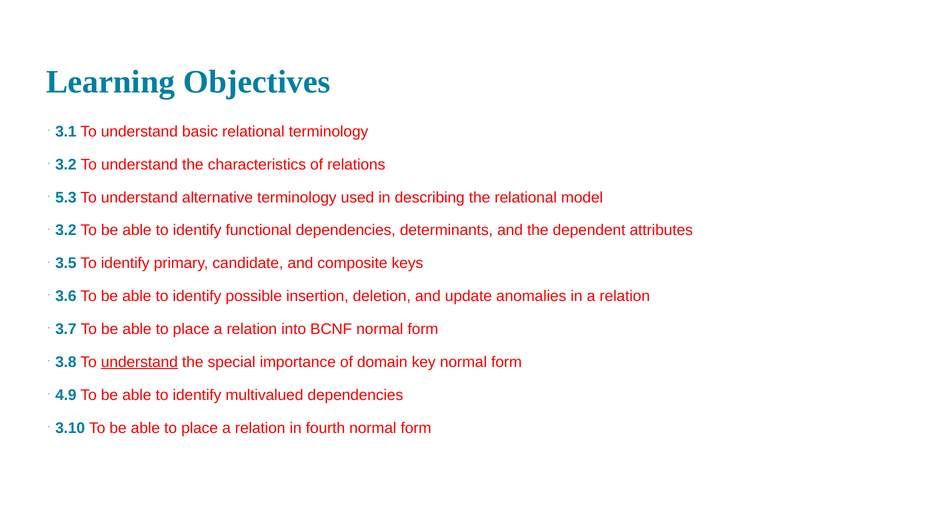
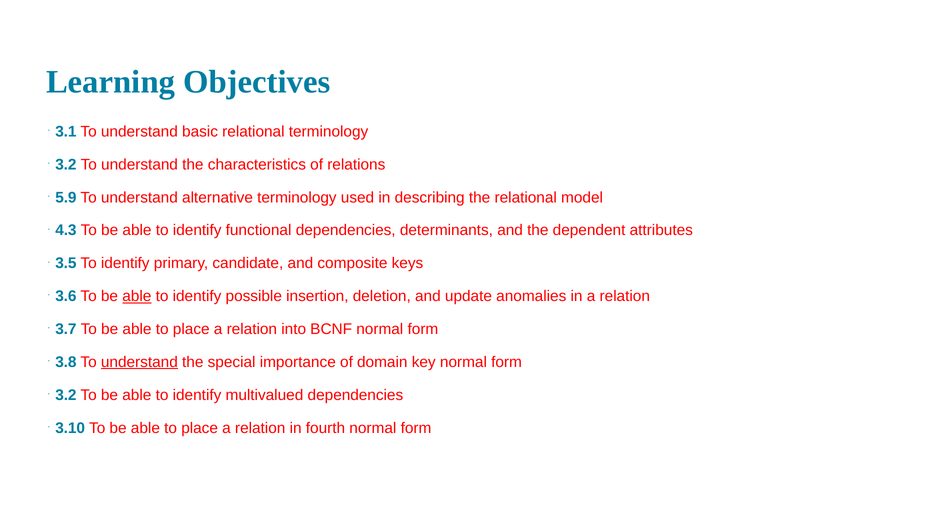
5.3: 5.3 -> 5.9 (66, 198)
3.2: 3.2 -> 4.3 (66, 231)
able underline: none -> present (137, 296)
4.9: 4.9 -> 3.2 (66, 395)
